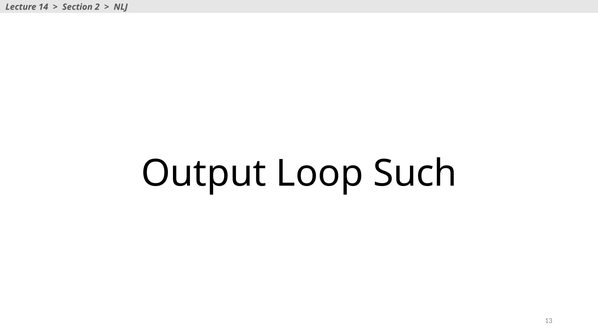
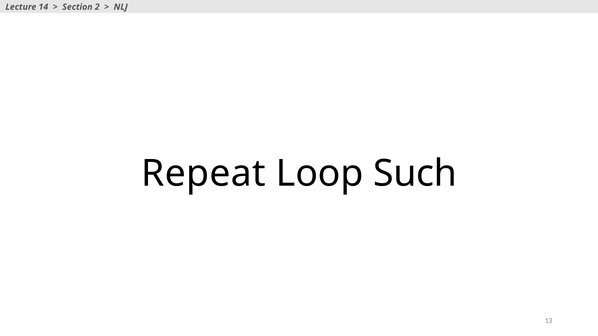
Output: Output -> Repeat (203, 174)
